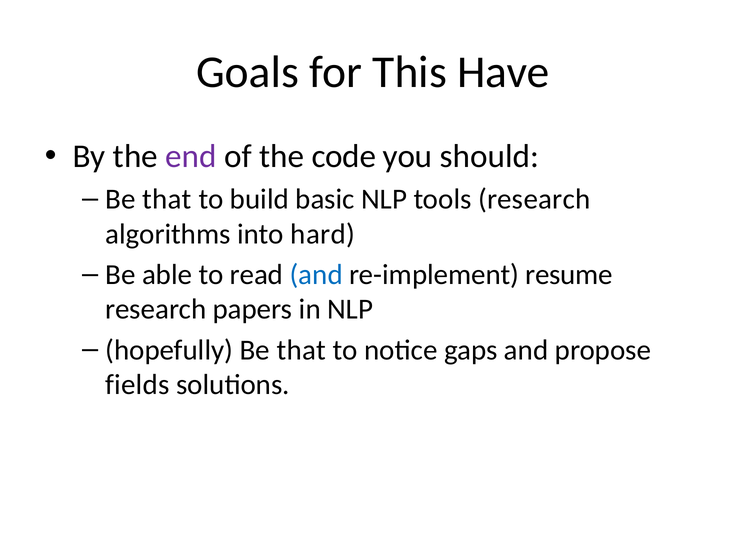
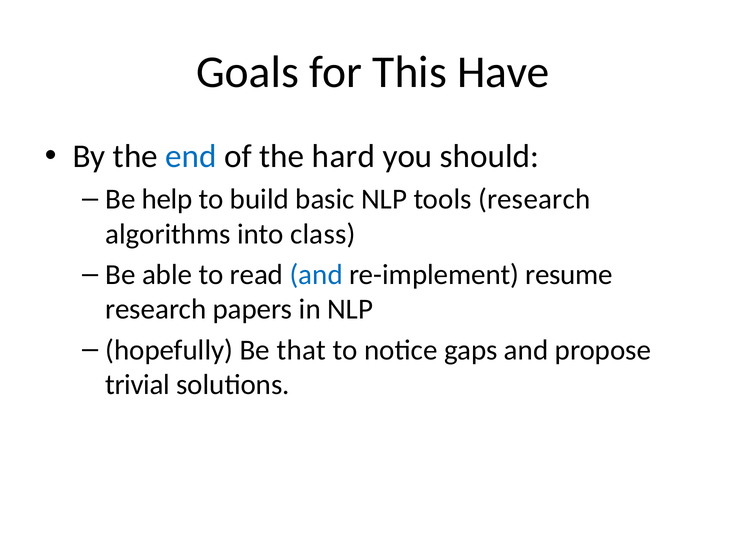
end colour: purple -> blue (191, 156)
code: code -> hard (344, 156)
that: that -> help (167, 199)
hard: hard -> class (323, 234)
fields: fields -> trivial (138, 385)
